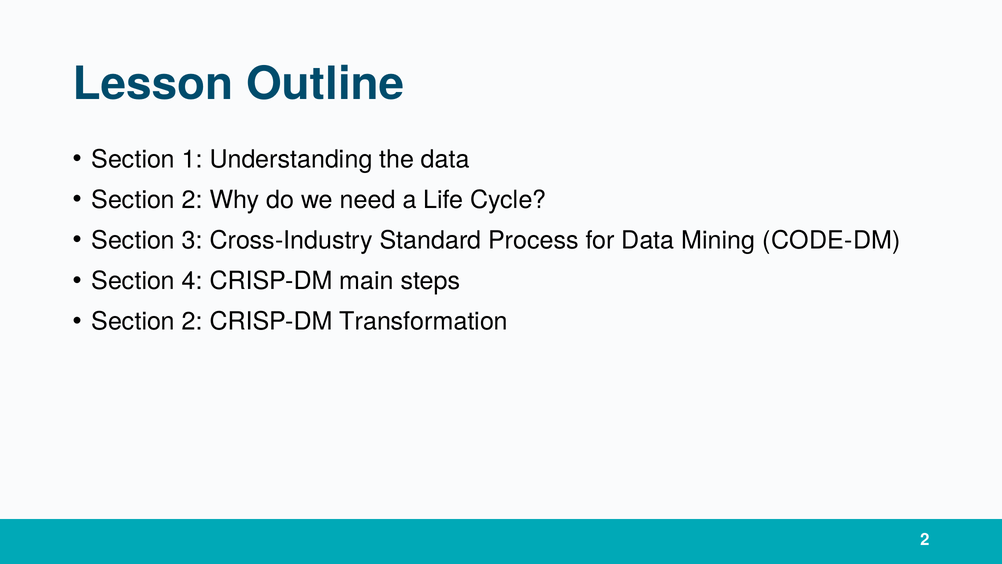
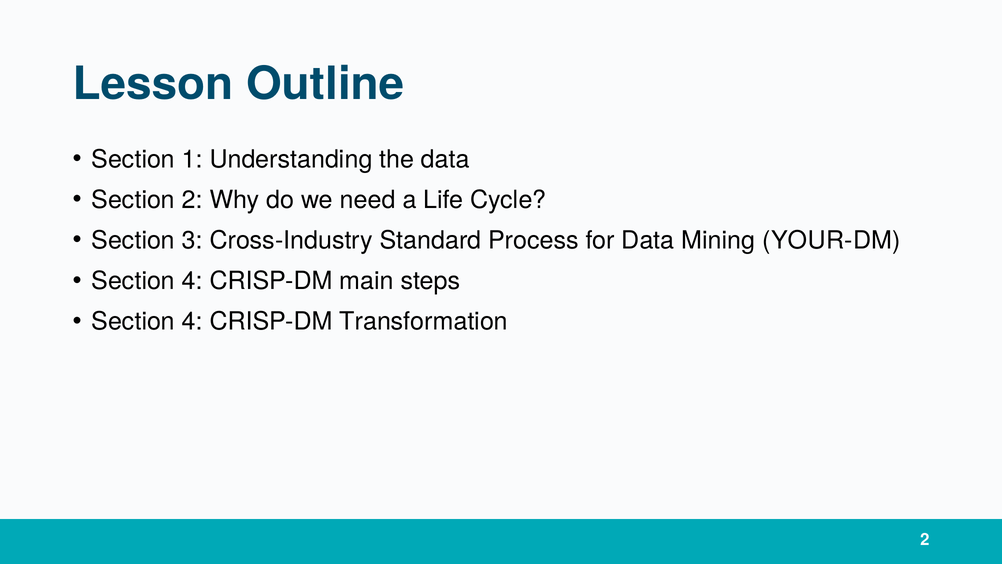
CODE-DM: CODE-DM -> YOUR-DM (832, 240)
2: 2 -> 4 (192, 321)
